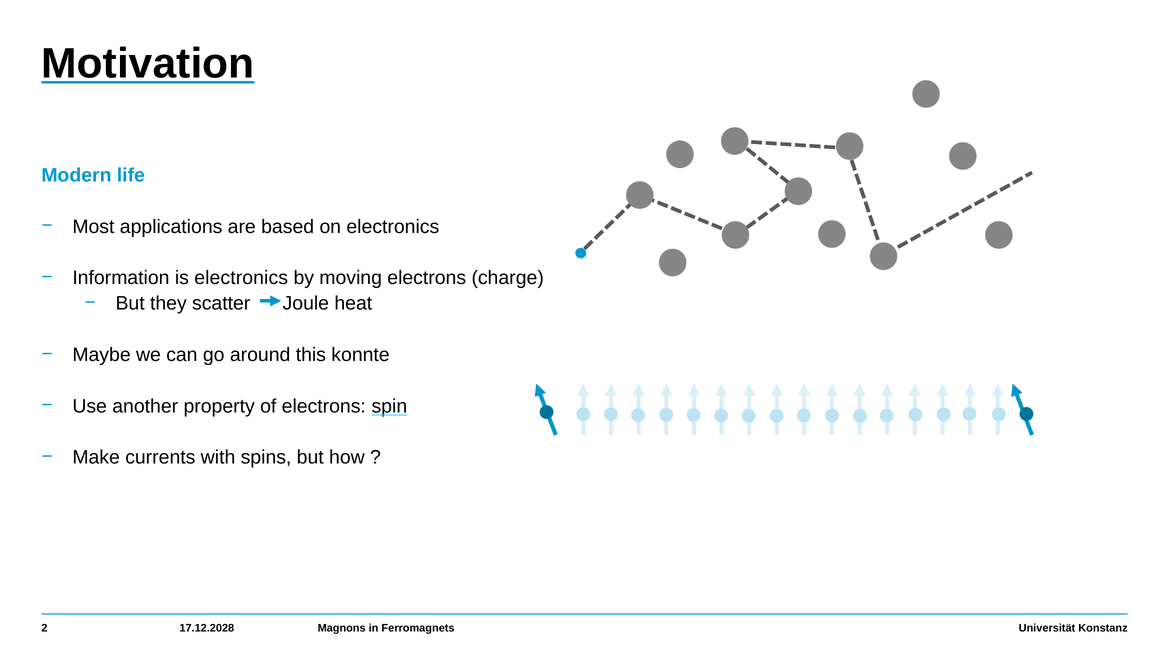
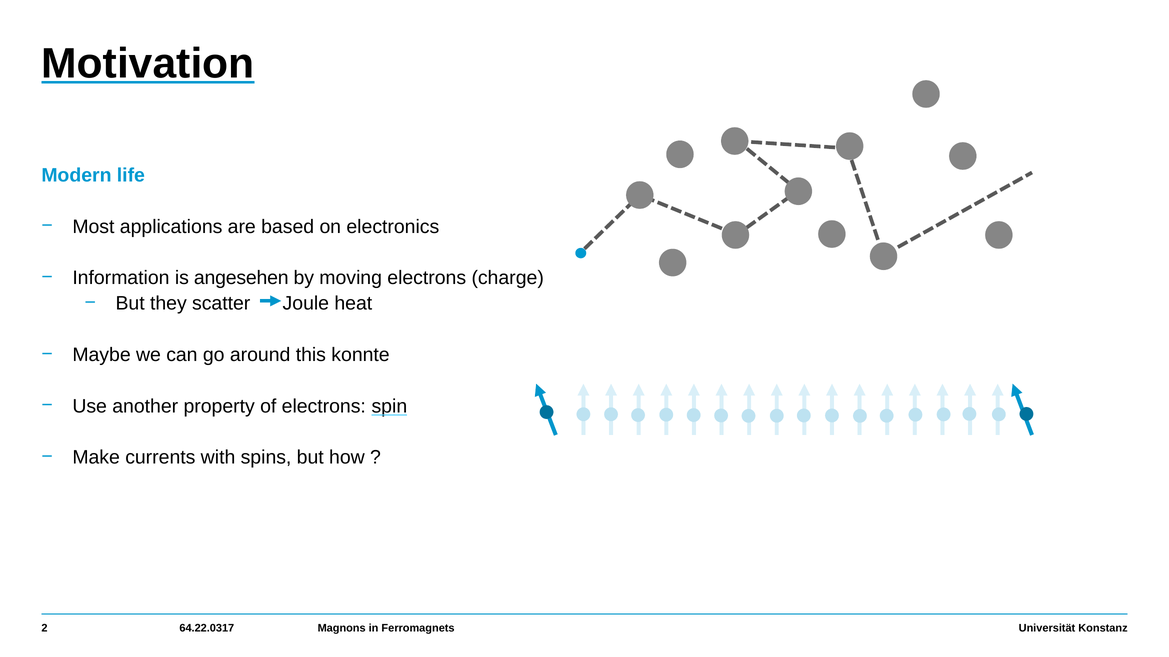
is electronics: electronics -> angesehen (241, 278)
17.12.2028: 17.12.2028 -> 64.22.0317 (207, 628)
